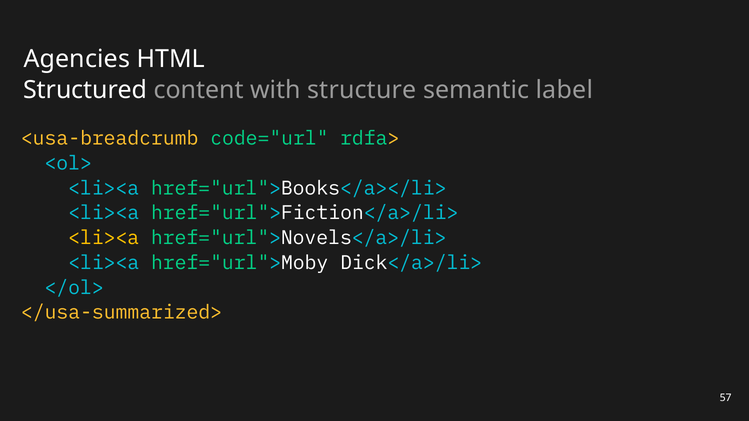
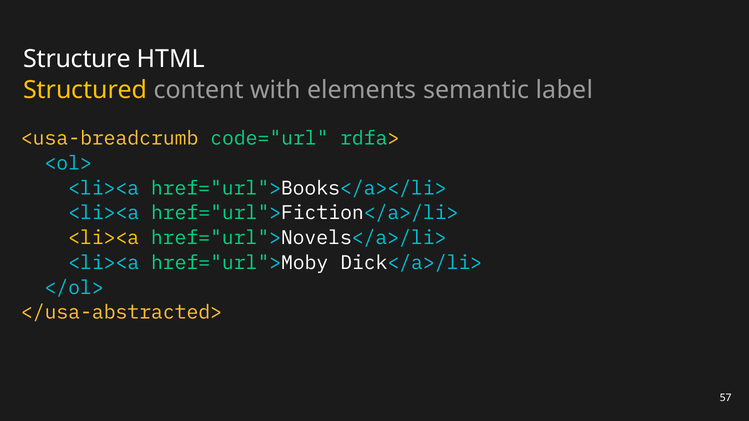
Agencies: Agencies -> Structure (77, 59)
Structured colour: white -> yellow (85, 90)
structure: structure -> elements (362, 90)
</usa-summarized>: </usa-summarized> -> </usa-abstracted> (122, 313)
